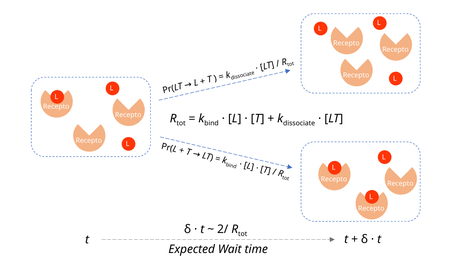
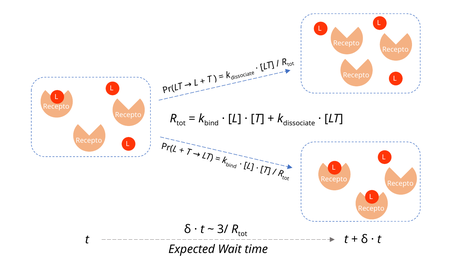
2/: 2/ -> 3/ (223, 229)
